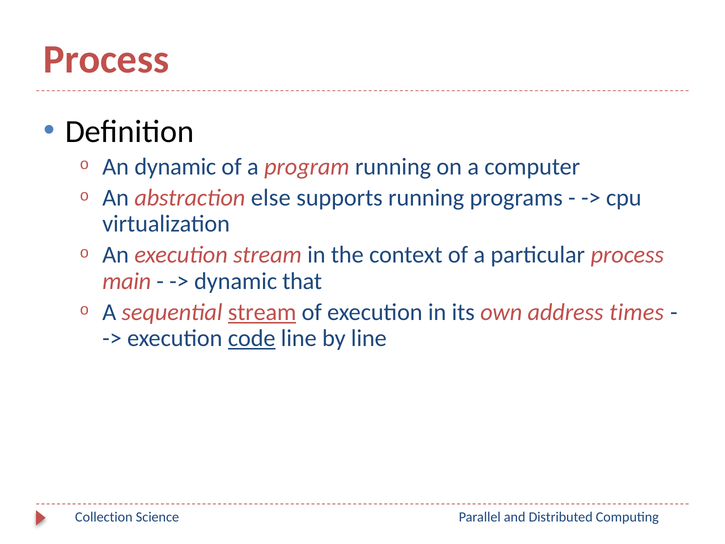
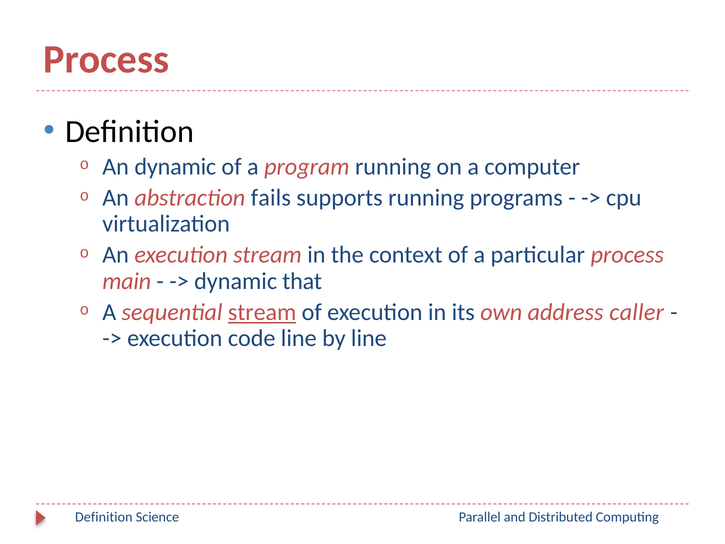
else: else -> fails (271, 198)
times: times -> caller (637, 312)
code underline: present -> none (252, 338)
Collection: Collection -> Definition (104, 517)
